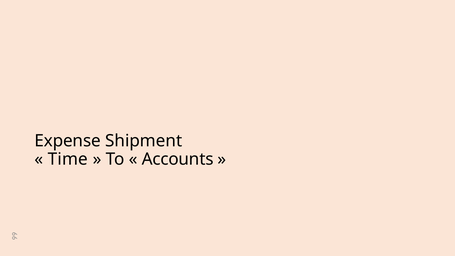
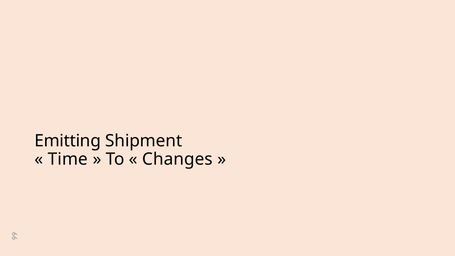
Expense: Expense -> Emitting (68, 141)
Accounts: Accounts -> Changes (177, 159)
